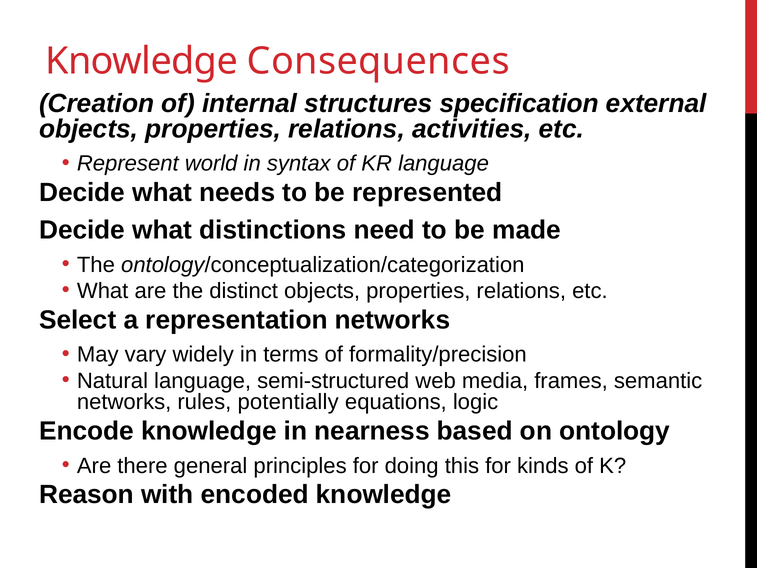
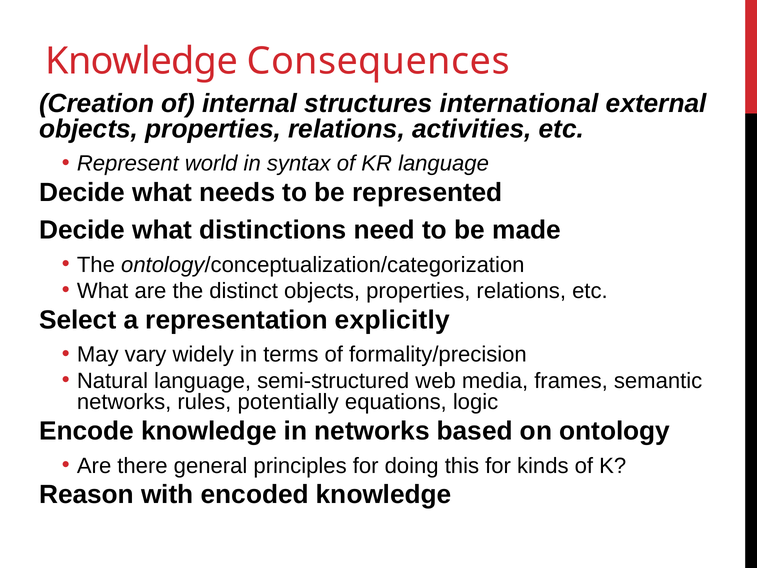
specification: specification -> international (519, 104)
representation networks: networks -> explicitly (392, 320)
in nearness: nearness -> networks (372, 431)
